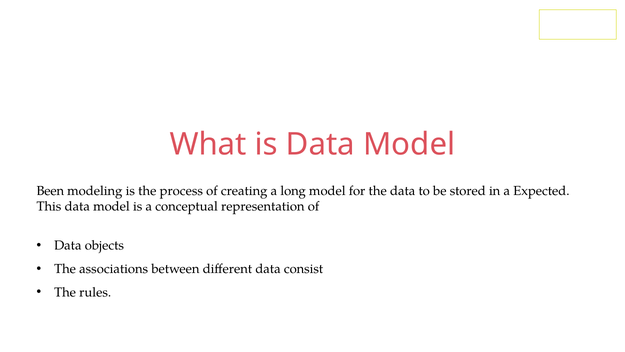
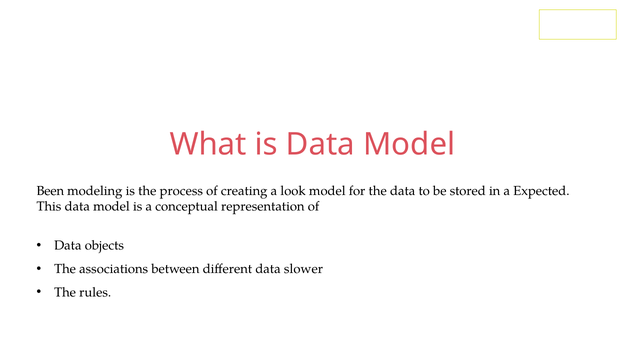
long: long -> look (293, 190)
consist: consist -> slower (303, 269)
